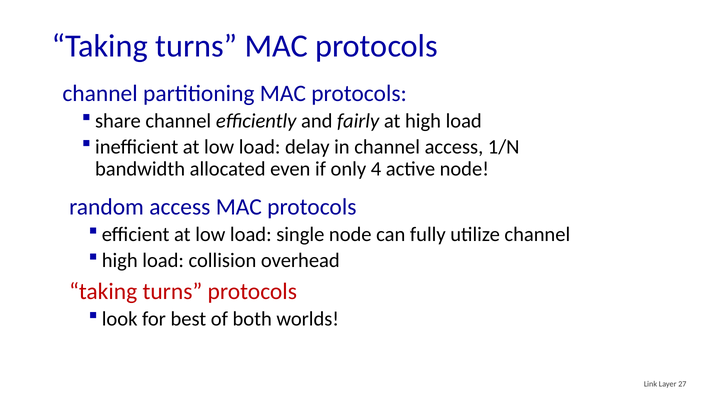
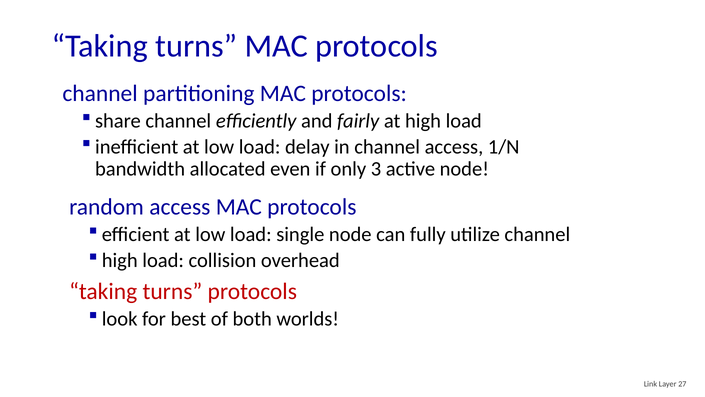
4: 4 -> 3 (376, 169)
